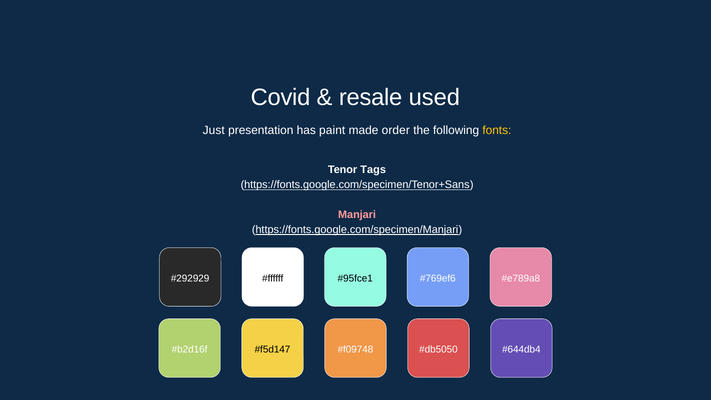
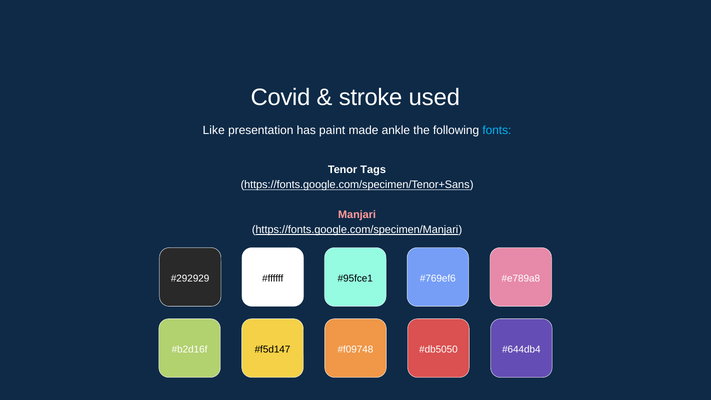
resale: resale -> stroke (371, 97)
Just: Just -> Like (214, 131)
order: order -> ankle (396, 131)
fonts colour: yellow -> light blue (497, 131)
